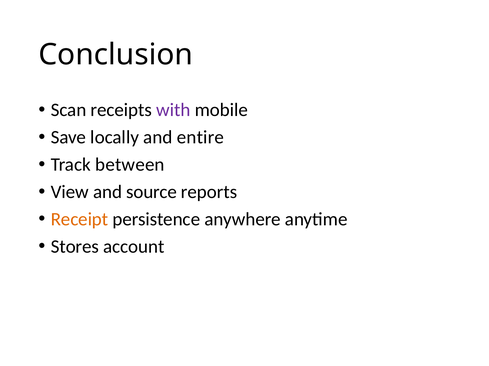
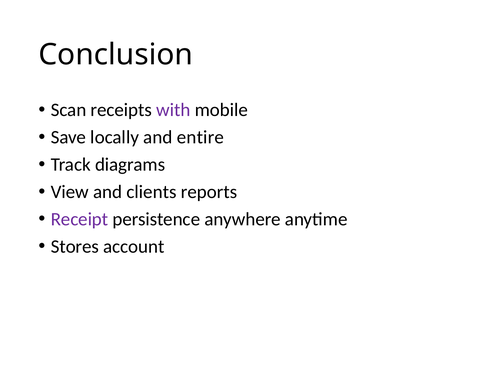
between: between -> diagrams (130, 165)
source: source -> clients (151, 192)
Receipt colour: orange -> purple (79, 220)
